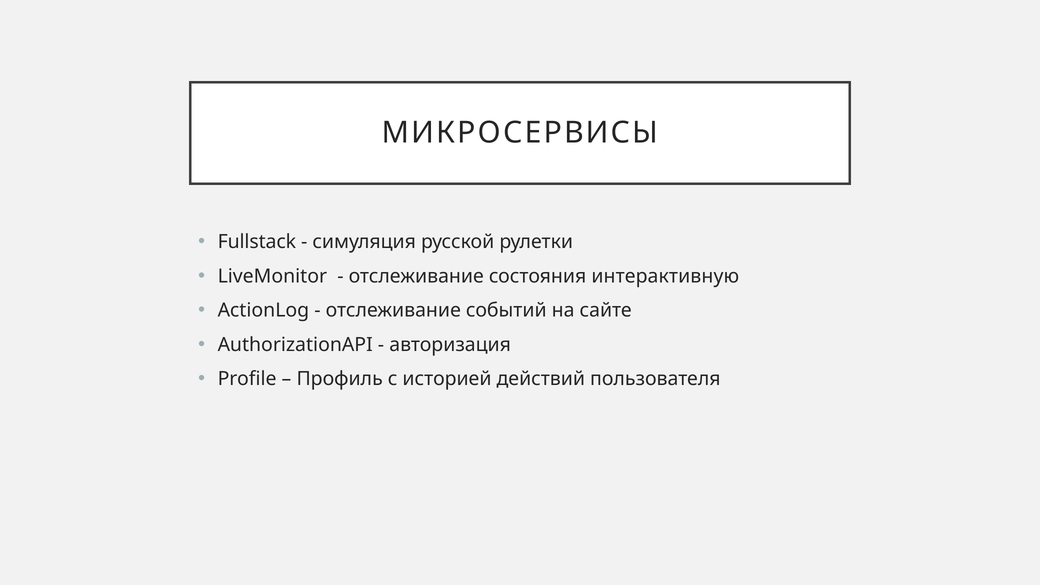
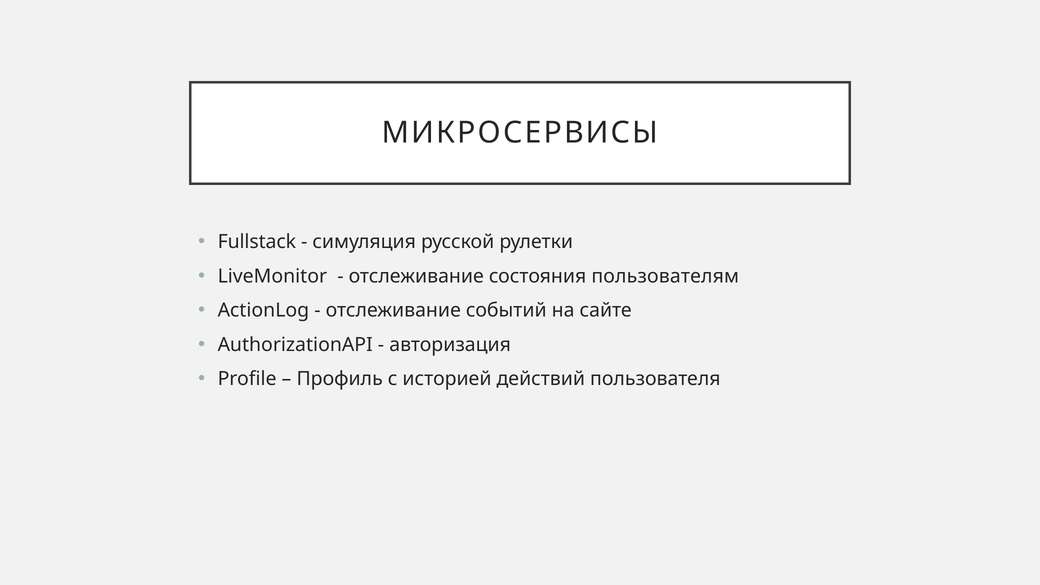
интерактивную: интерактивную -> пользователям (665, 276)
